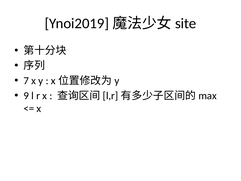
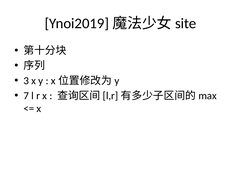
7: 7 -> 3 (26, 81)
9: 9 -> 7 (26, 96)
